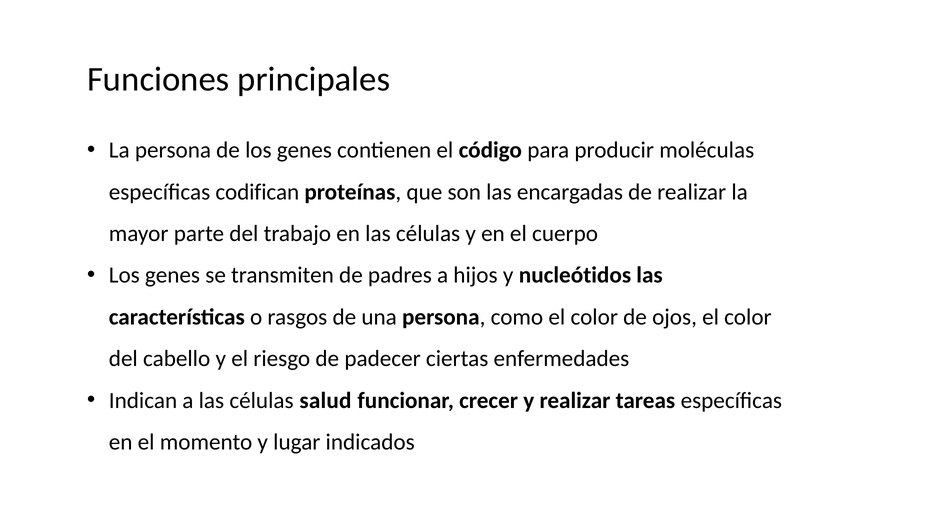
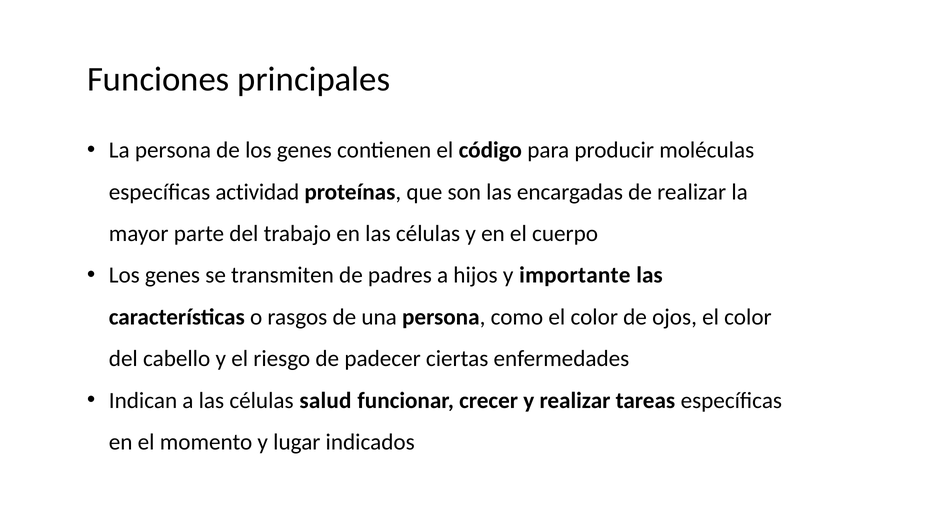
codifican: codifican -> actividad (257, 192)
nucleótidos: nucleótidos -> importante (575, 276)
